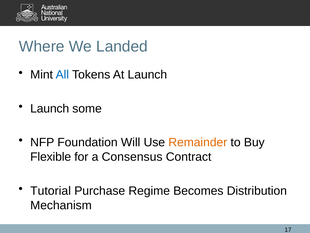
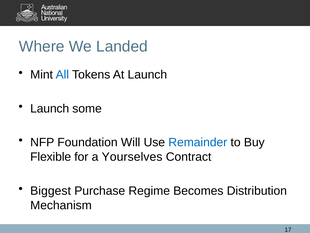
Remainder colour: orange -> blue (198, 142)
Consensus: Consensus -> Yourselves (132, 157)
Tutorial: Tutorial -> Biggest (51, 190)
